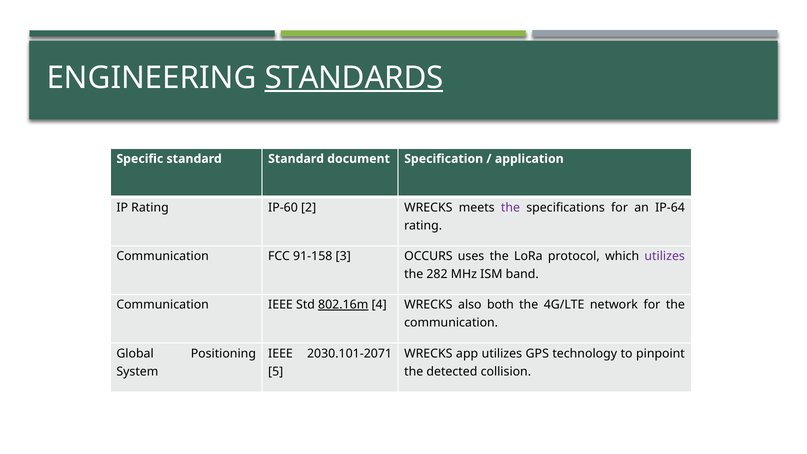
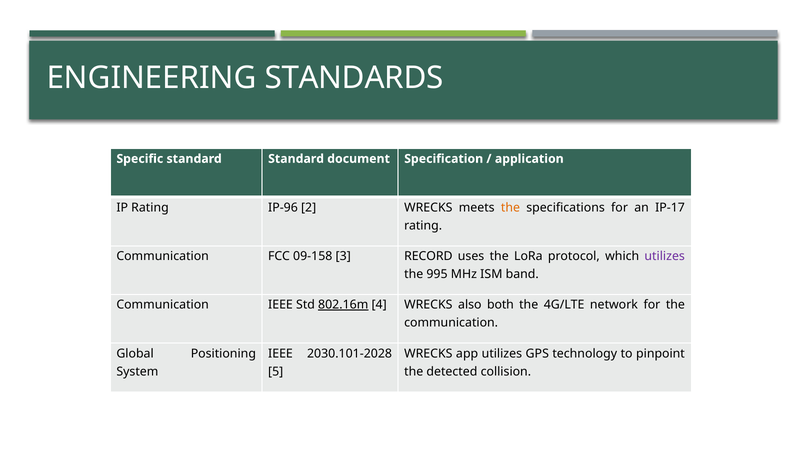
STANDARDS underline: present -> none (354, 78)
IP-60: IP-60 -> IP-96 (283, 207)
the colour: purple -> orange (510, 207)
IP-64: IP-64 -> IP-17 (670, 207)
91-158: 91-158 -> 09-158 (313, 256)
OCCURS: OCCURS -> RECORD (428, 256)
282: 282 -> 995 (437, 274)
2030.101-2071: 2030.101-2071 -> 2030.101-2028 (350, 353)
